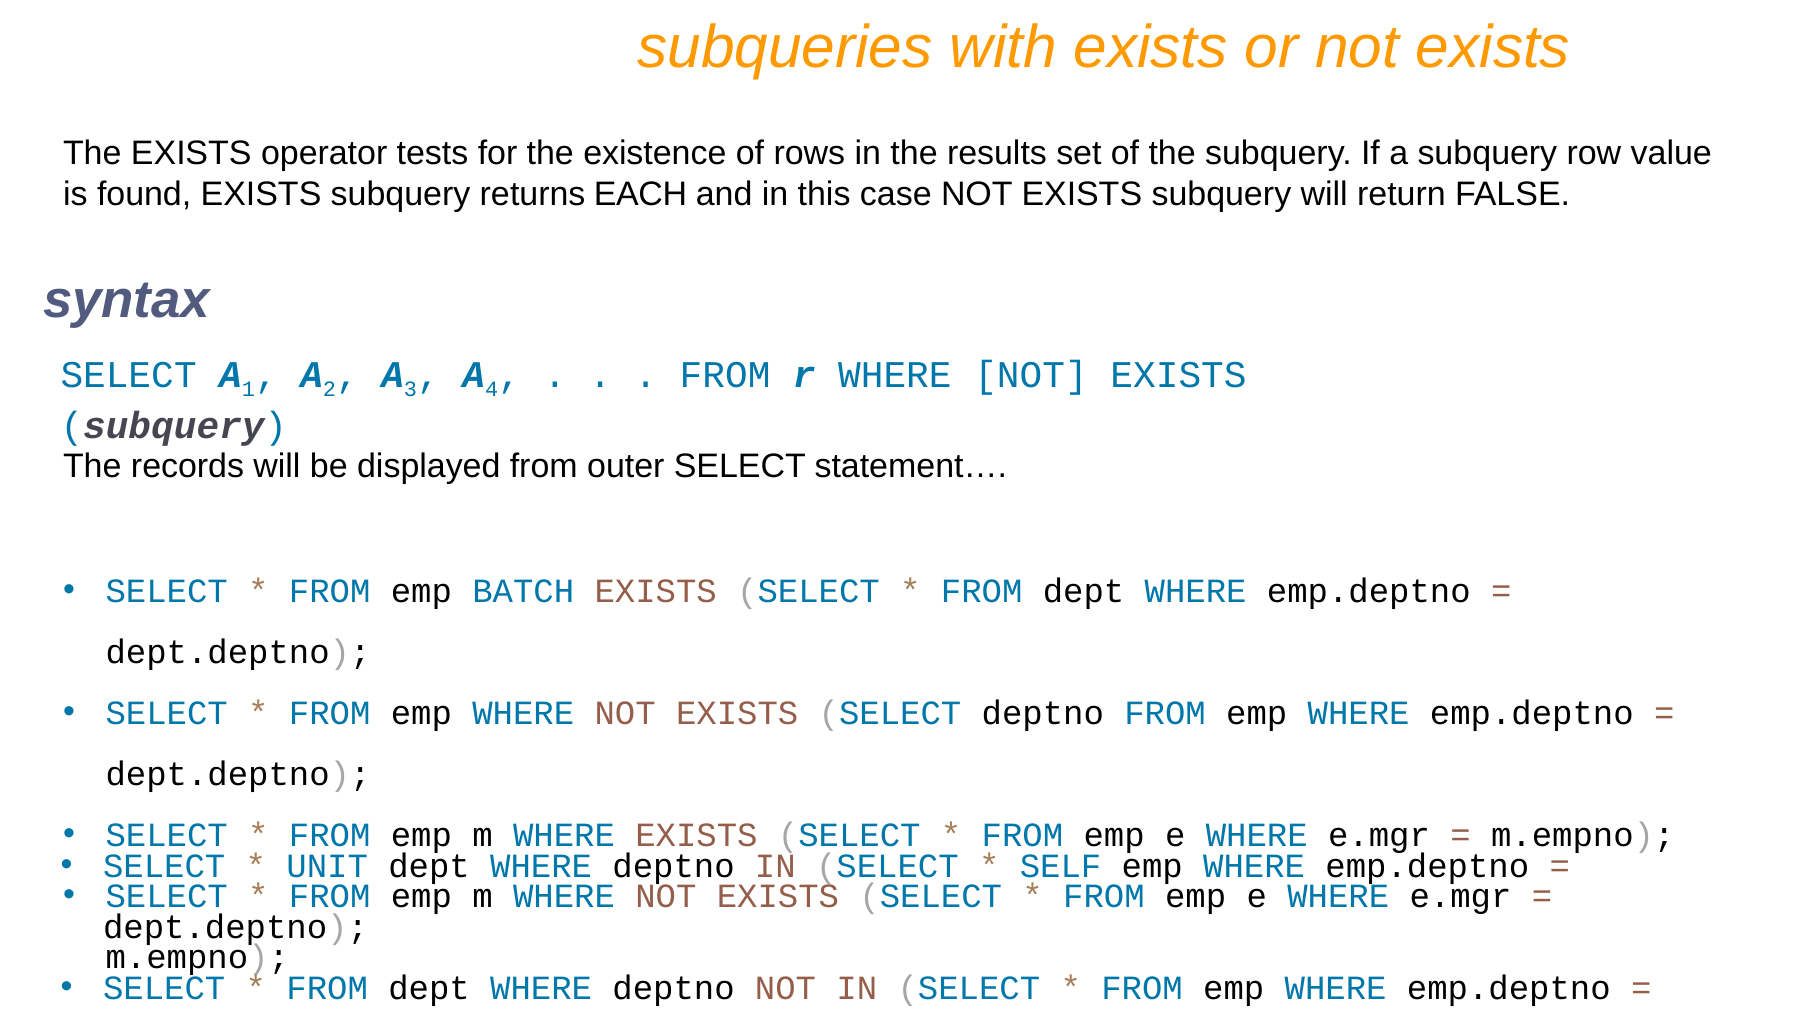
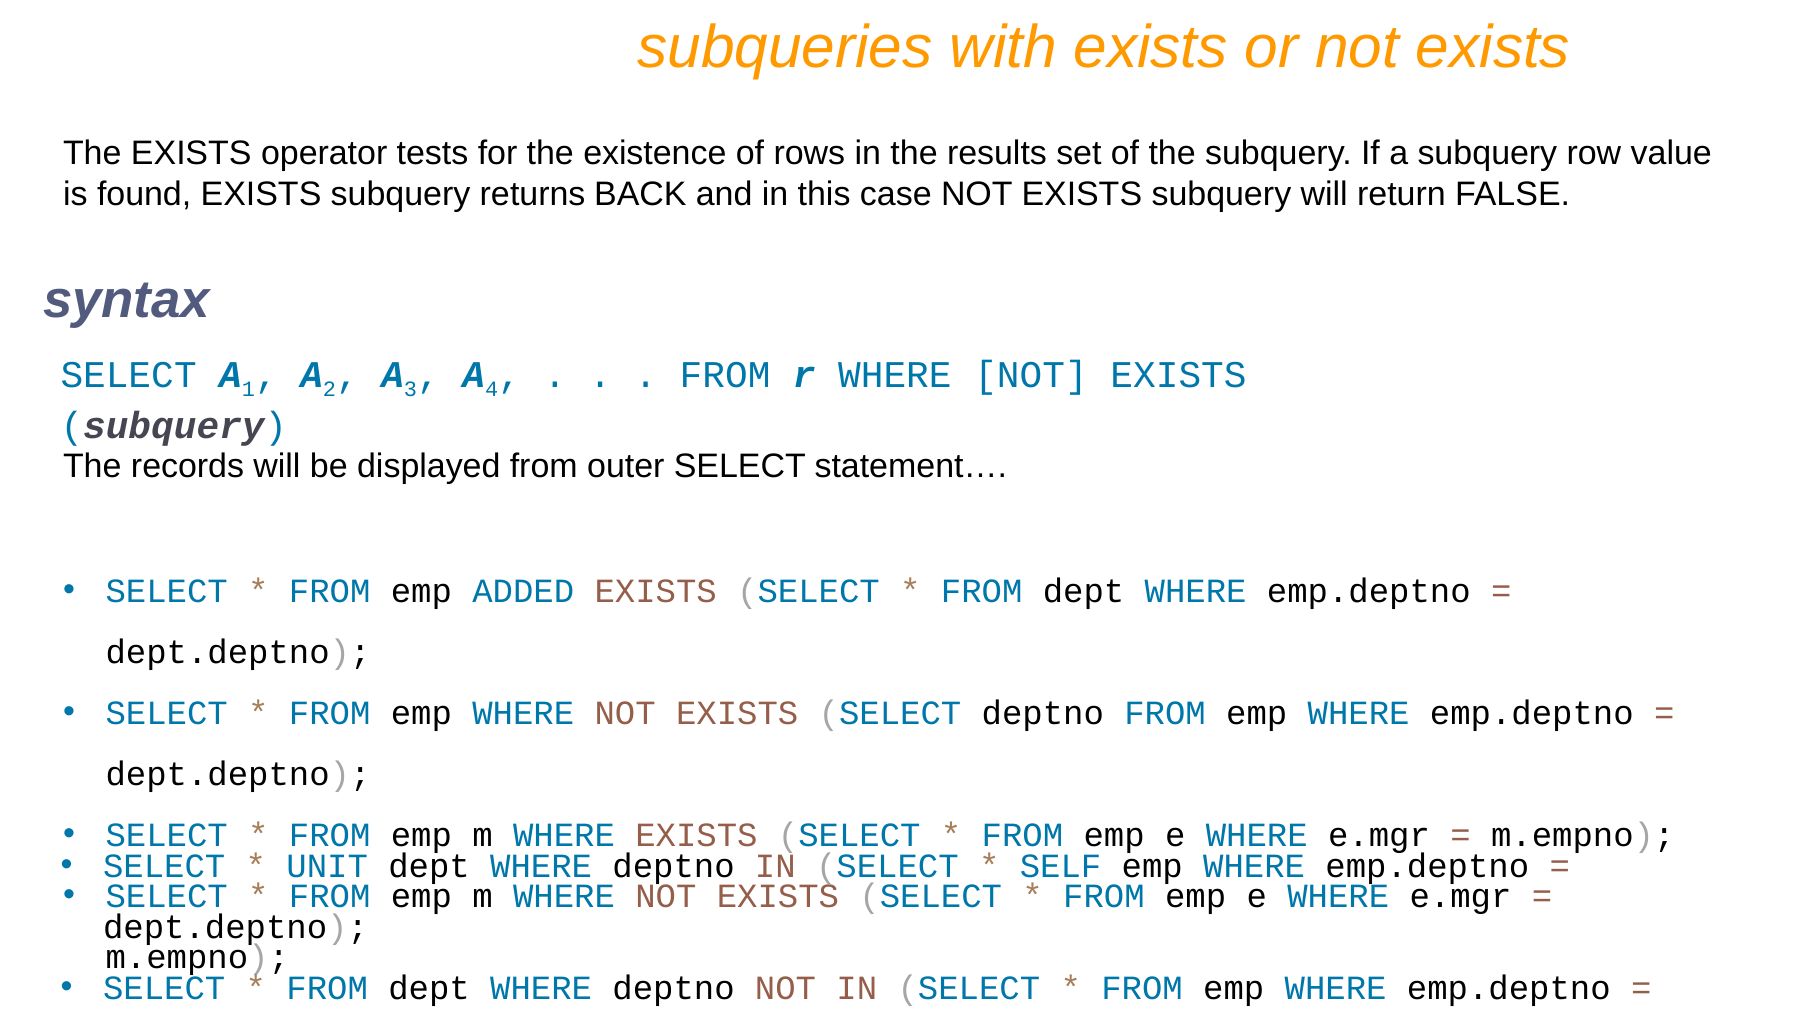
EACH: EACH -> BACK (640, 195)
BATCH: BATCH -> ADDED (523, 591)
